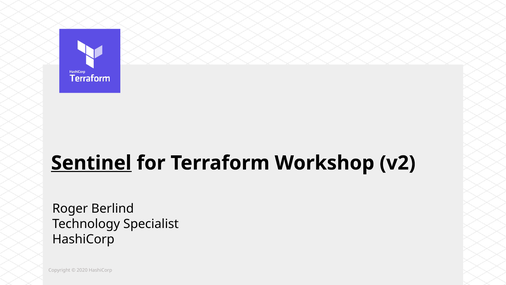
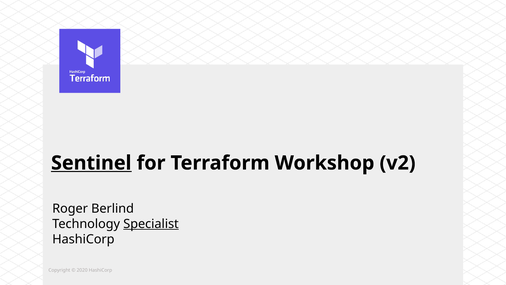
Specialist underline: none -> present (151, 224)
